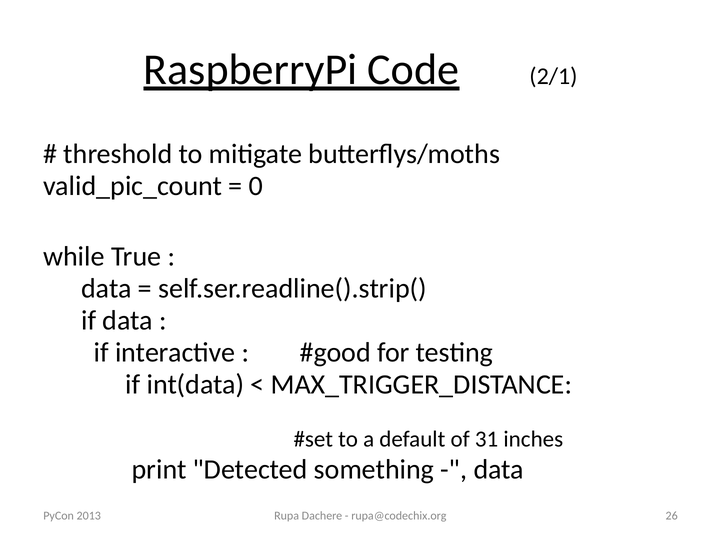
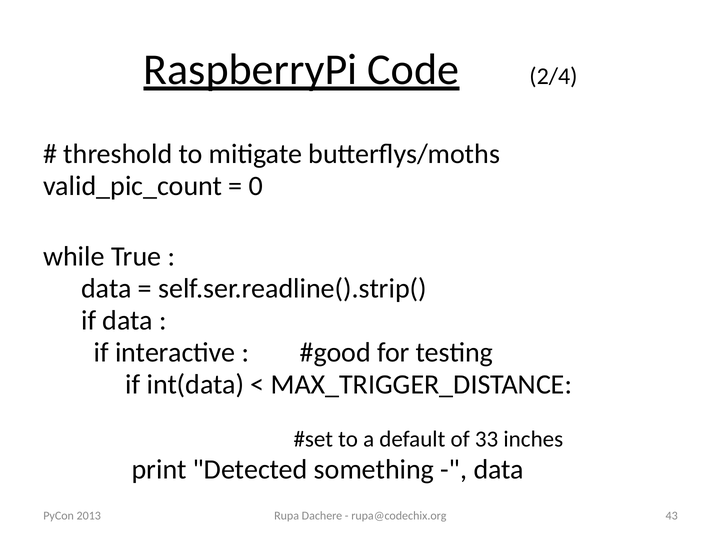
2/1: 2/1 -> 2/4 (553, 76)
31: 31 -> 33 (487, 440)
26: 26 -> 43 (672, 516)
